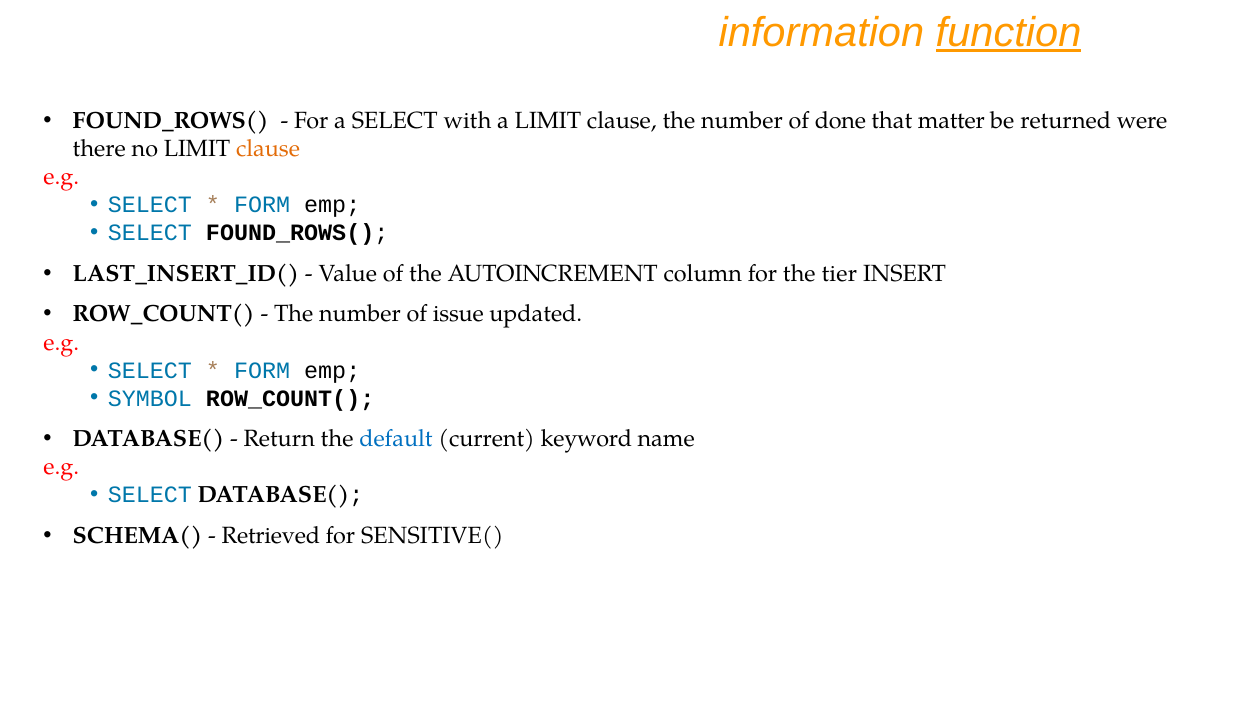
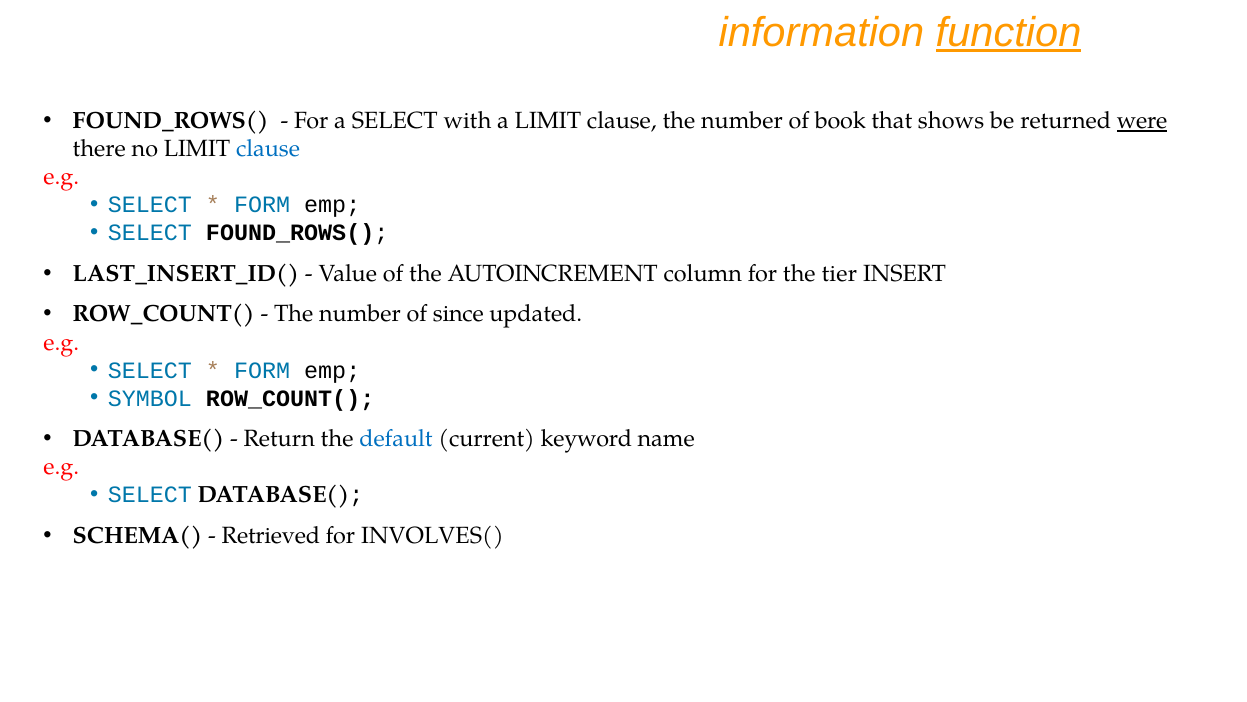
done: done -> book (840, 121)
matter: matter -> shows (951, 121)
were underline: none -> present (1142, 121)
clause colour: orange -> blue (268, 149)
issue: issue -> since (458, 314)
SENSITIVE(: SENSITIVE( -> INVOLVES( (432, 535)
